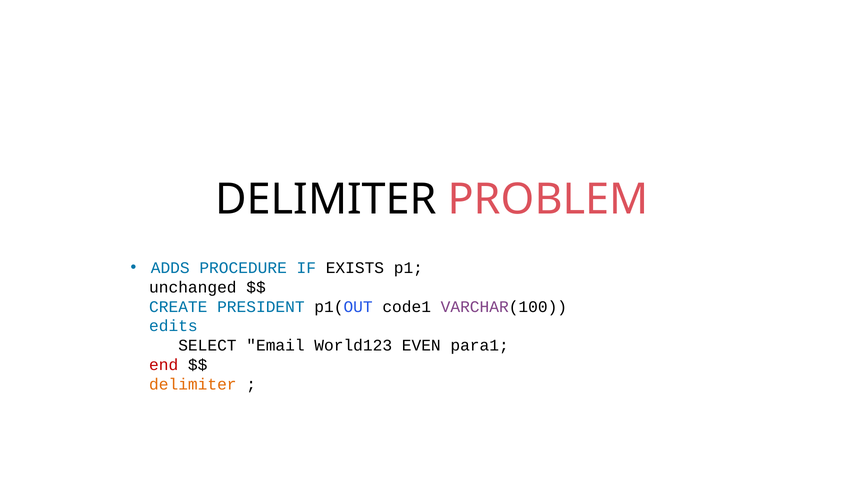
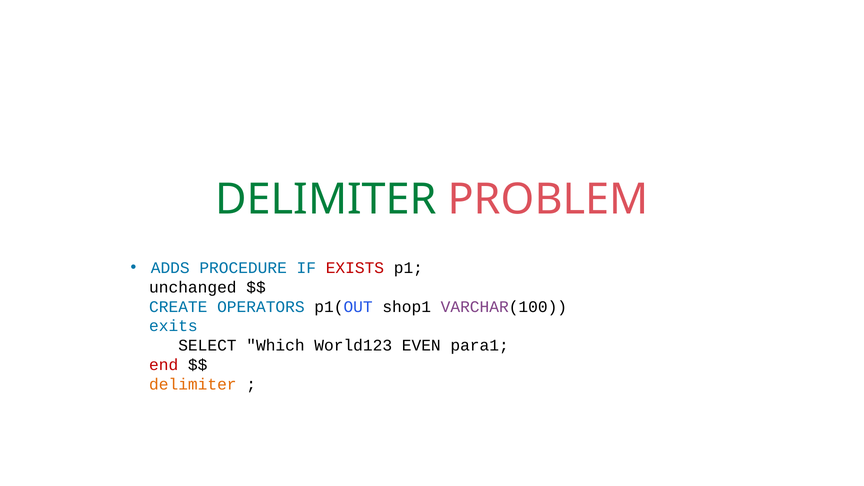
DELIMITER colour: black -> green (326, 200)
EXISTS colour: black -> red (355, 268)
PRESIDENT: PRESIDENT -> OPERATORS (261, 307)
code1: code1 -> shop1 (407, 307)
edits: edits -> exits (173, 326)
Email: Email -> Which (275, 346)
